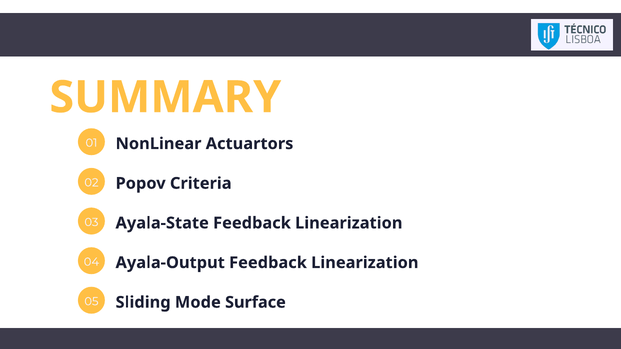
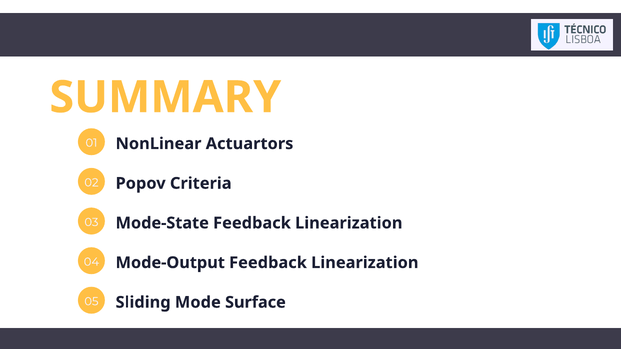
Ayala-State: Ayala-State -> Mode-State (162, 223)
Ayala-Output: Ayala-Output -> Mode-Output (170, 263)
